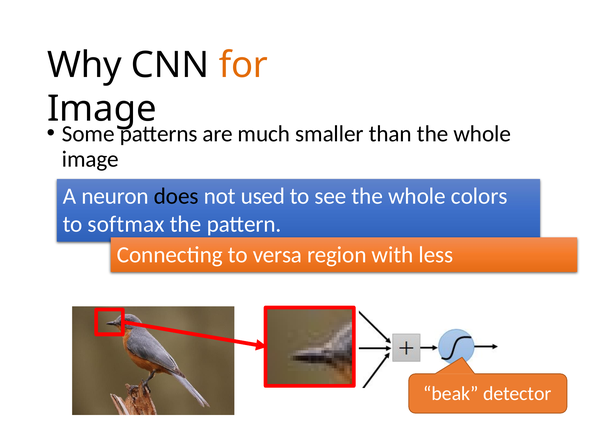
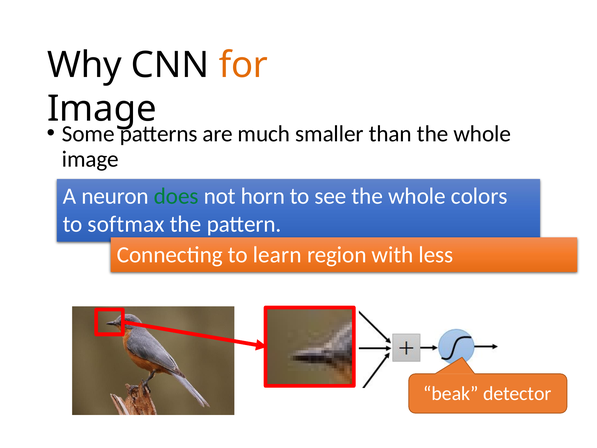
does colour: black -> green (176, 196)
used: used -> horn (263, 196)
versa: versa -> learn (277, 255)
